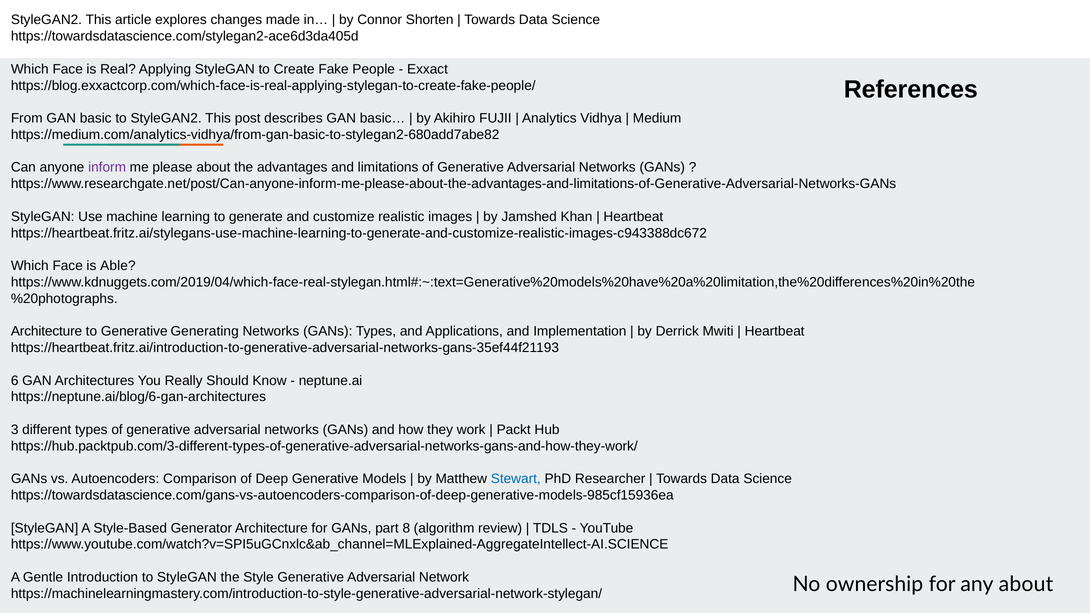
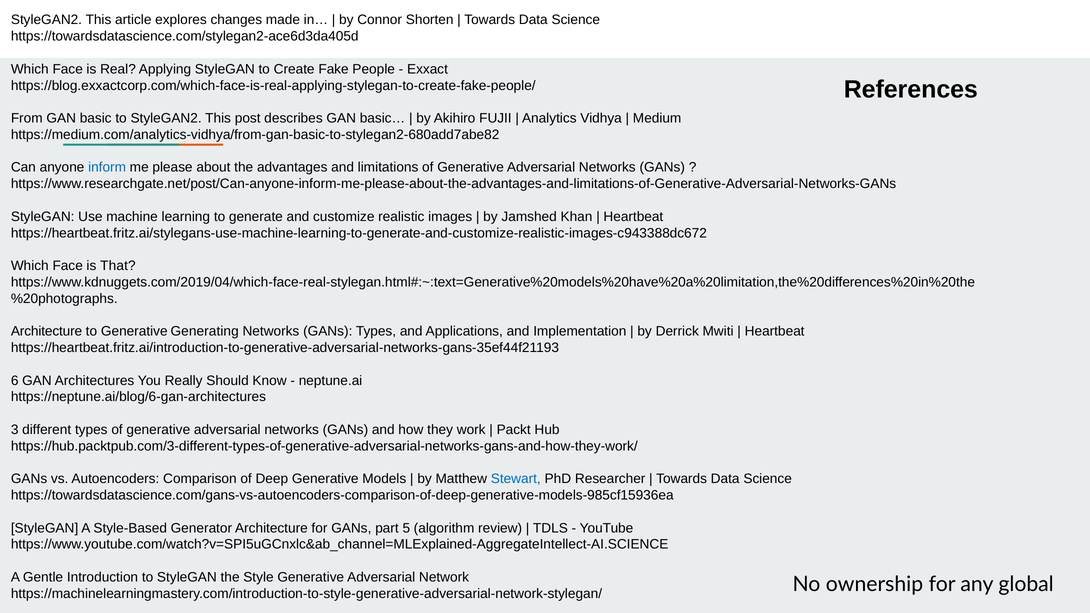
inform colour: purple -> blue (107, 168)
Able: Able -> That (118, 266)
8: 8 -> 5 (406, 528)
any about: about -> global (1026, 584)
